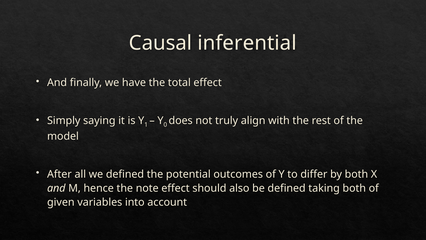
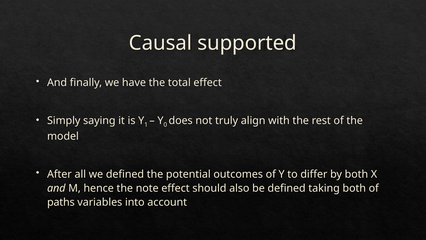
inferential: inferential -> supported (247, 43)
given: given -> paths (61, 202)
